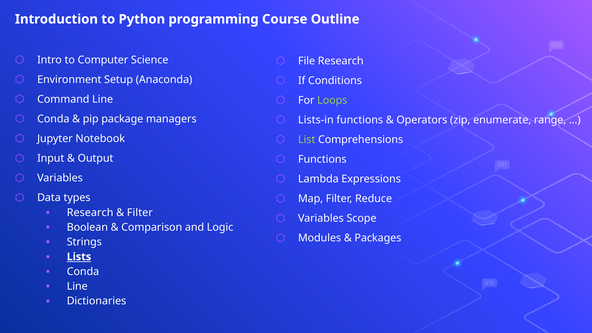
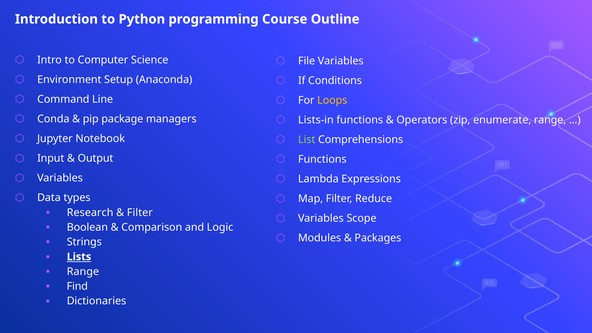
File Research: Research -> Variables (341, 61)
Loops colour: light green -> yellow (332, 100)
Conda: Conda -> Range (83, 271)
Line: Line -> Find (77, 286)
